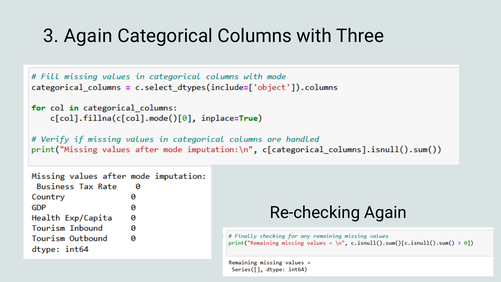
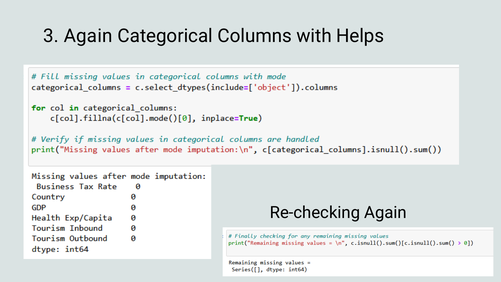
Three: Three -> Helps (360, 36)
